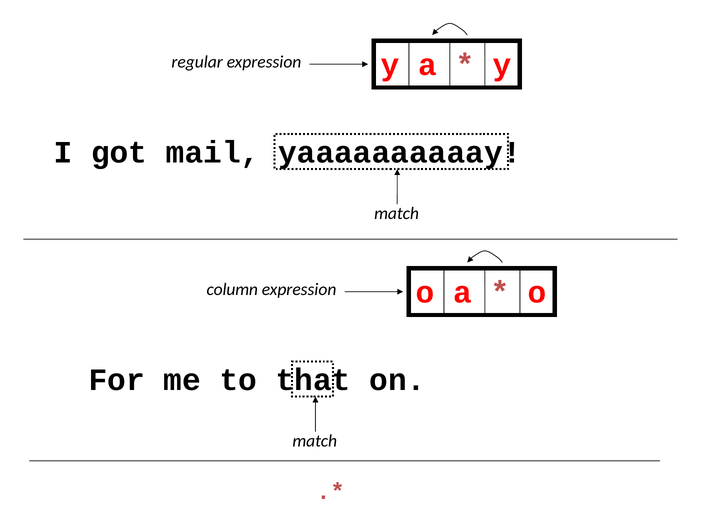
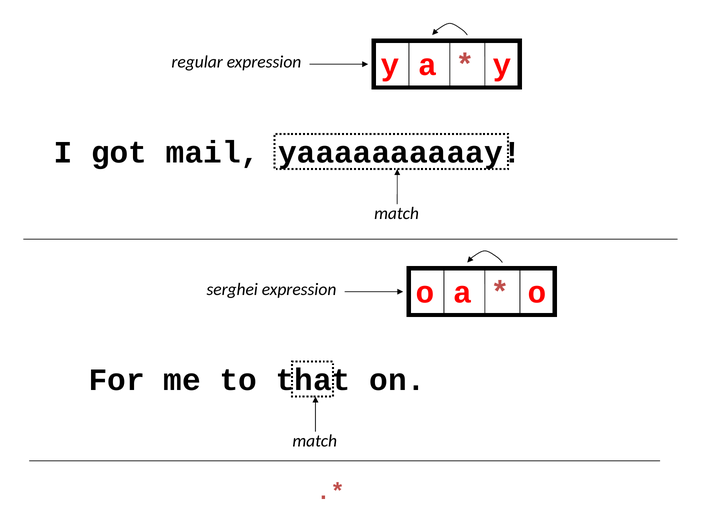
column: column -> serghei (232, 290)
